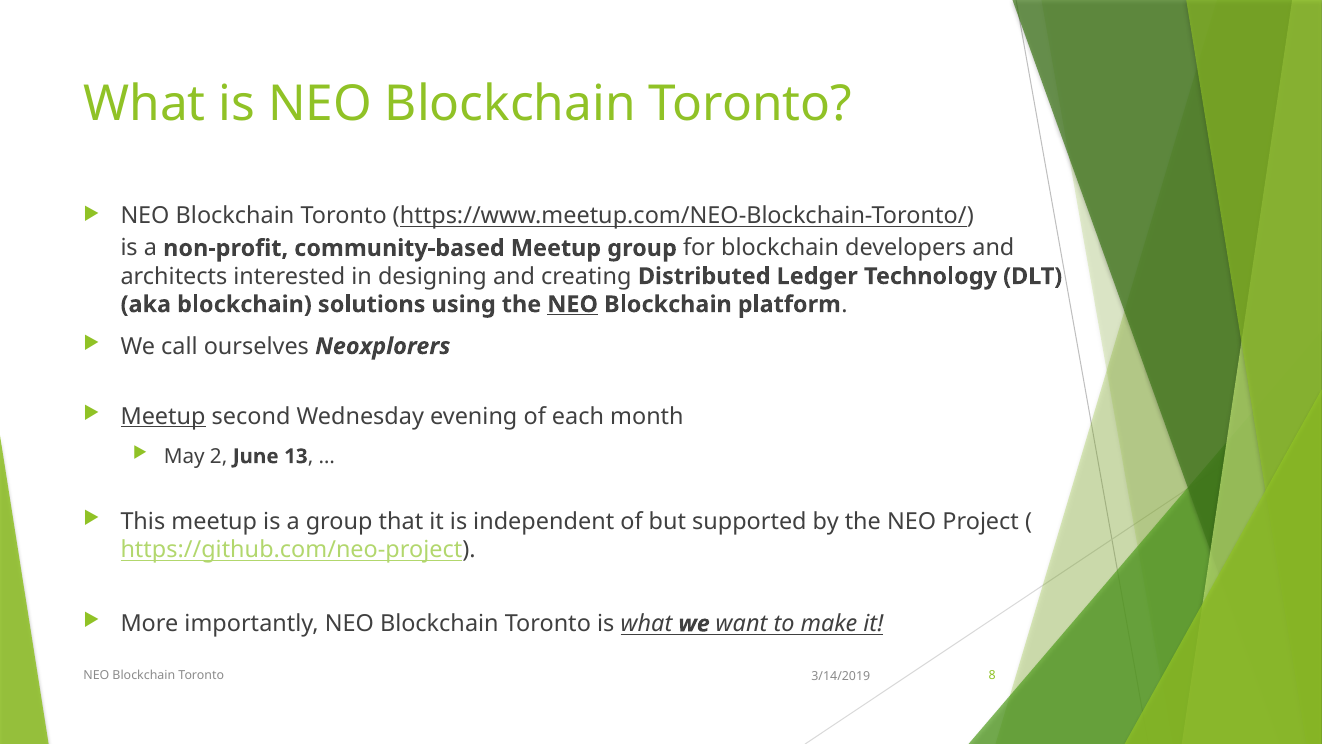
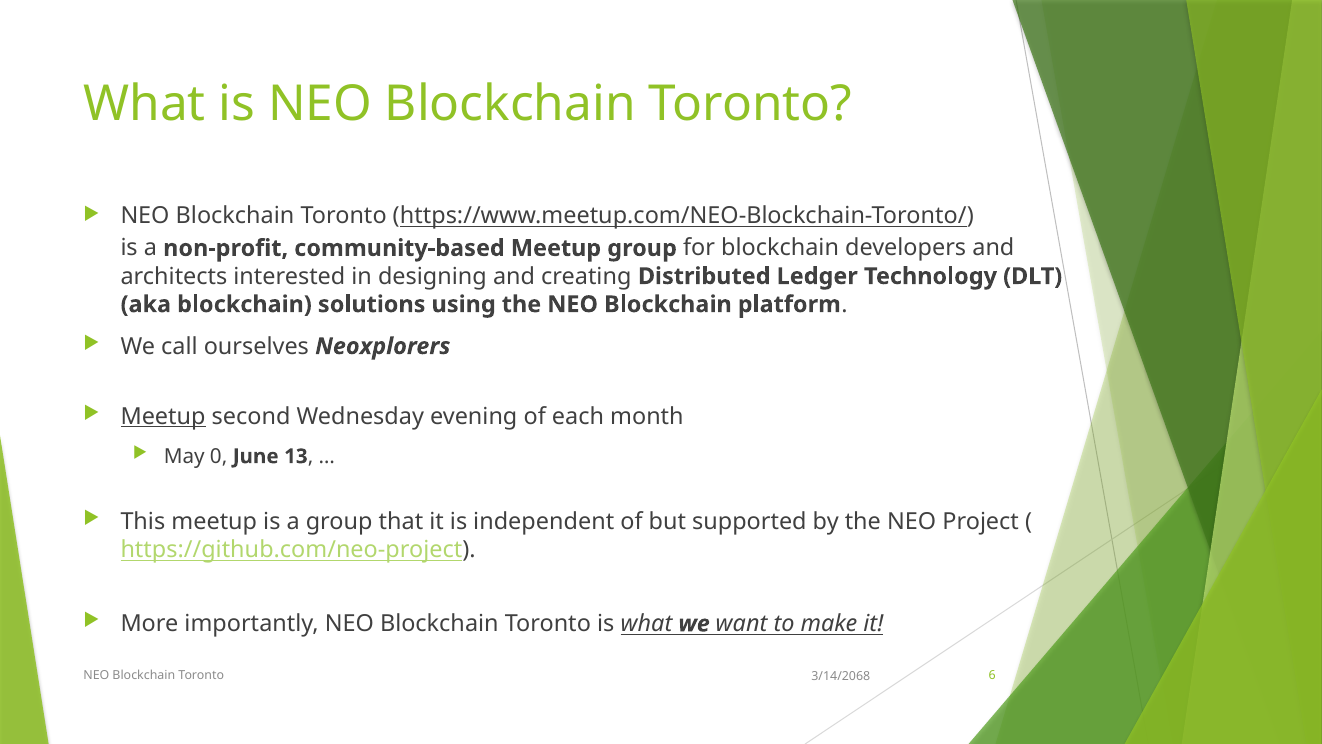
NEO underline: present -> none (573, 304)
2: 2 -> 0 (219, 456)
8: 8 -> 6 (992, 675)
3/14/2019: 3/14/2019 -> 3/14/2068 (841, 676)
